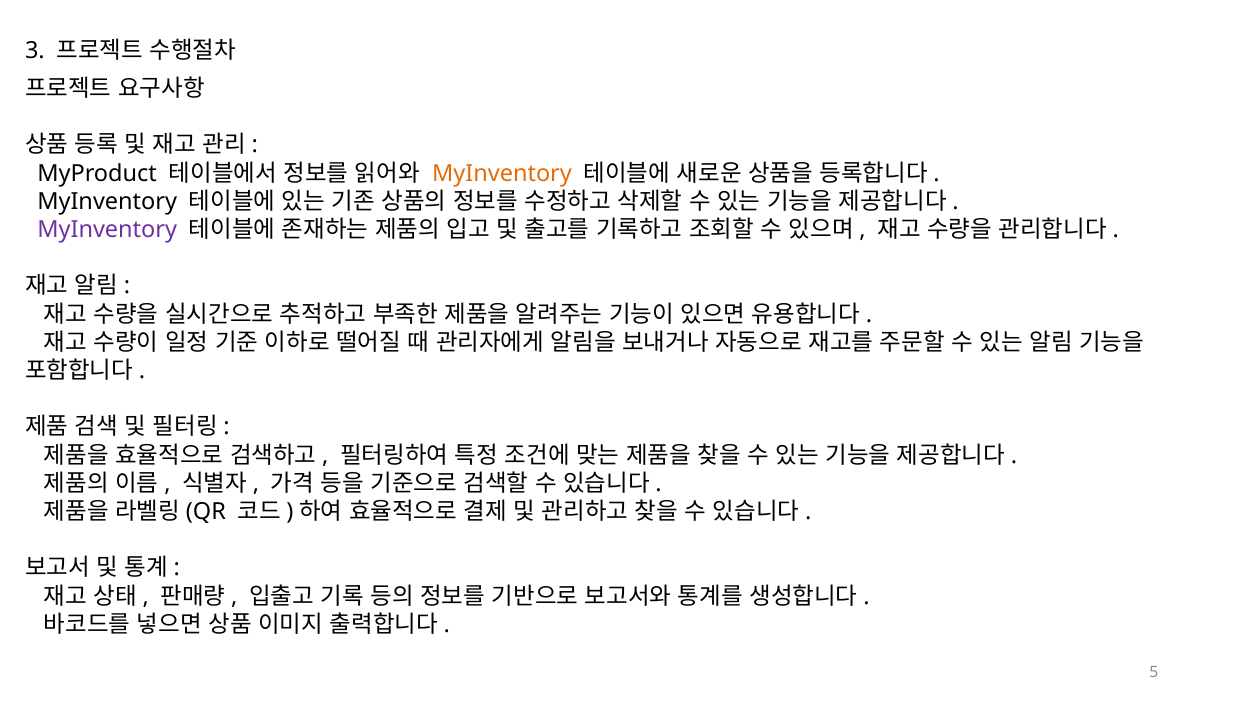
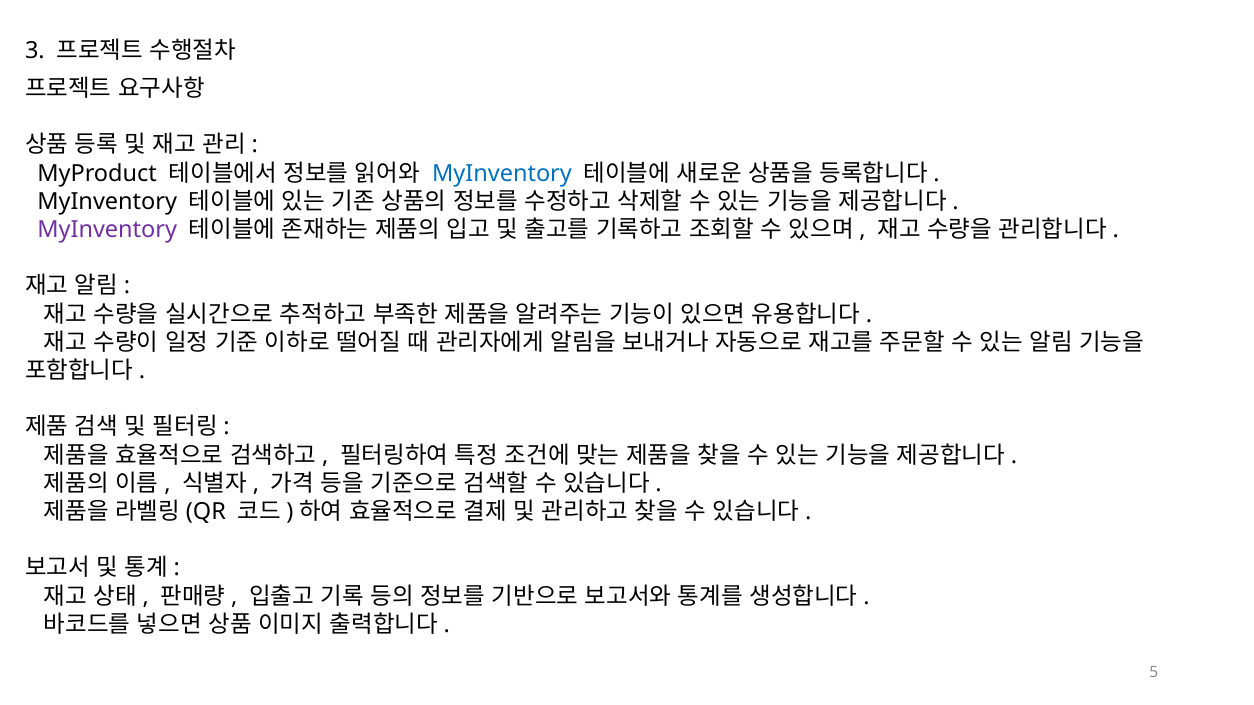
MyInventory colour: orange -> blue (502, 173)
